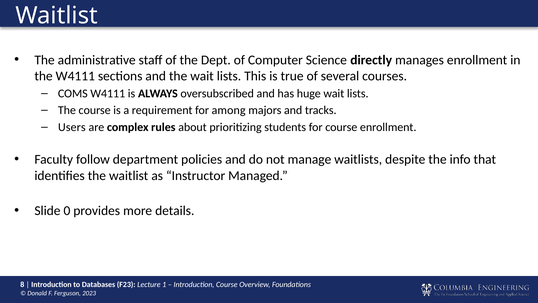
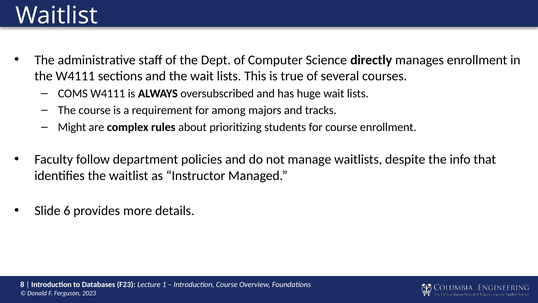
Users: Users -> Might (72, 127)
0: 0 -> 6 (67, 210)
